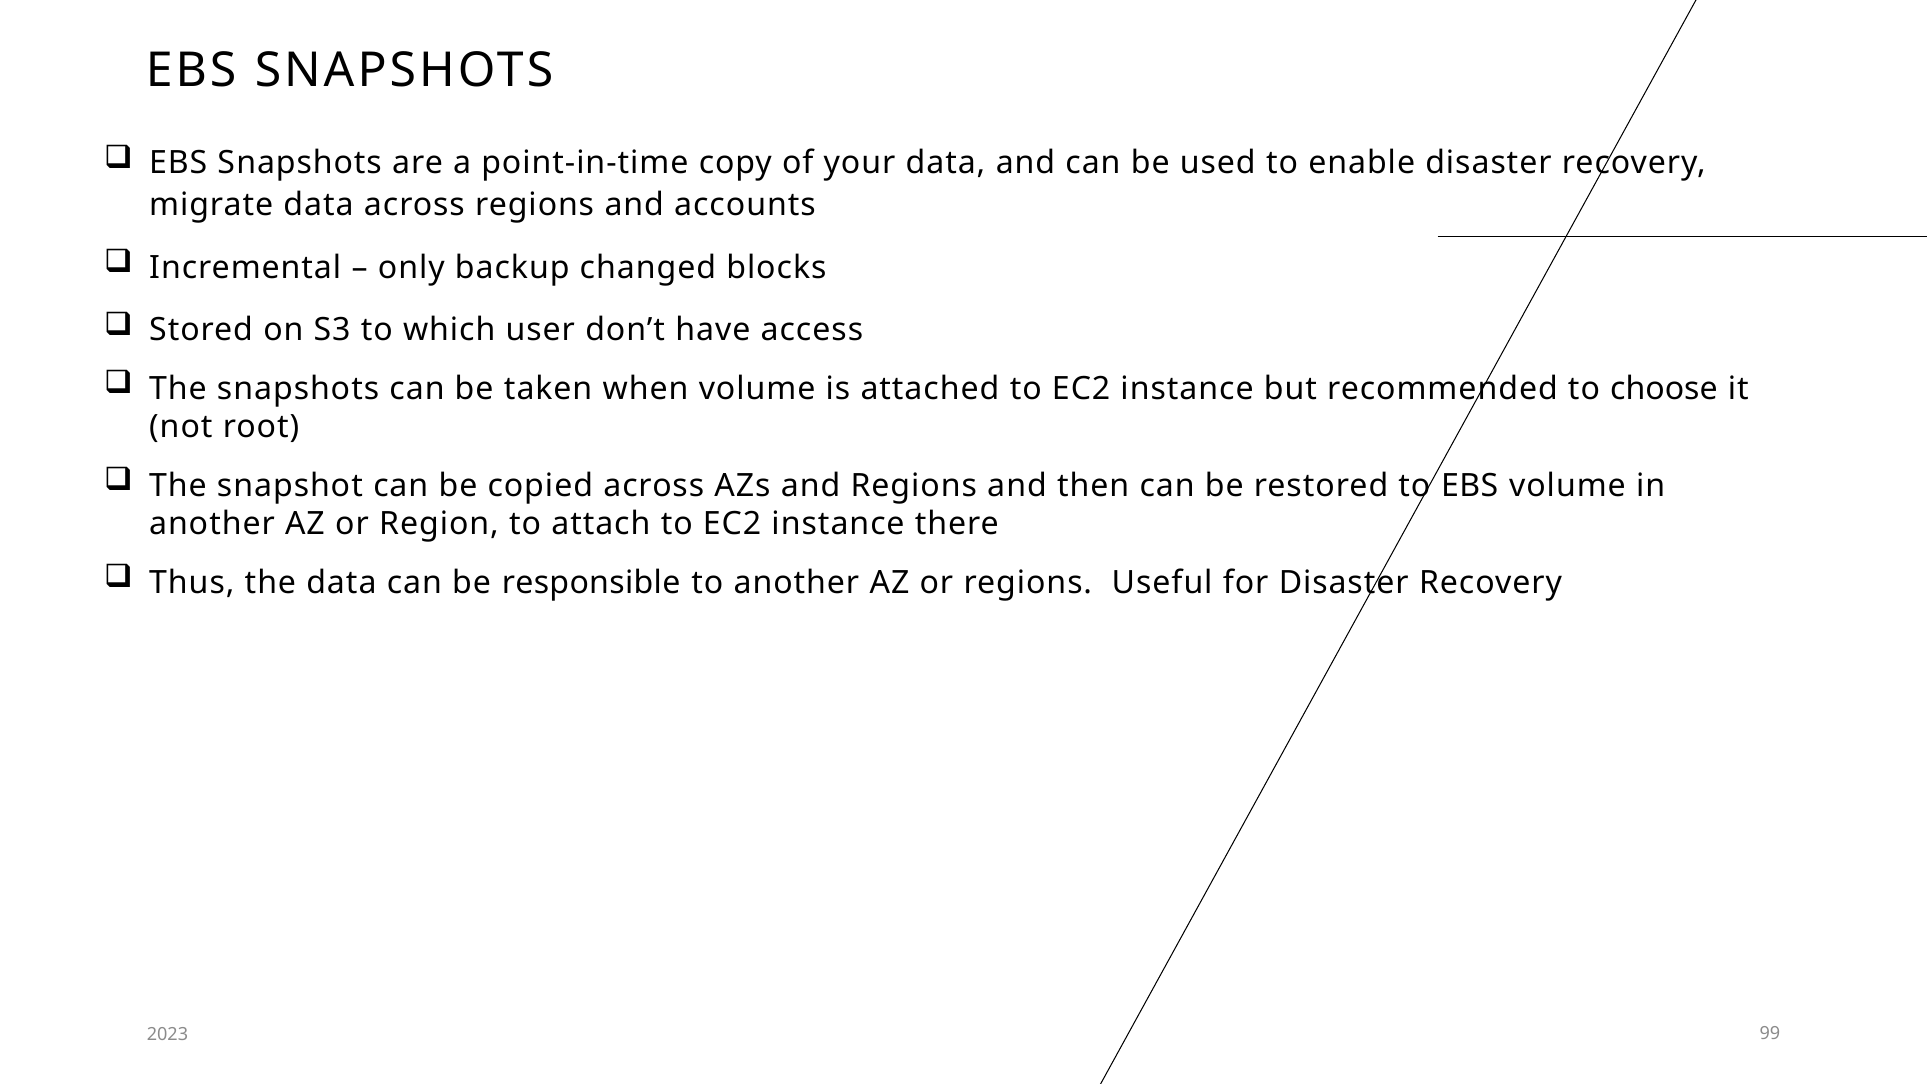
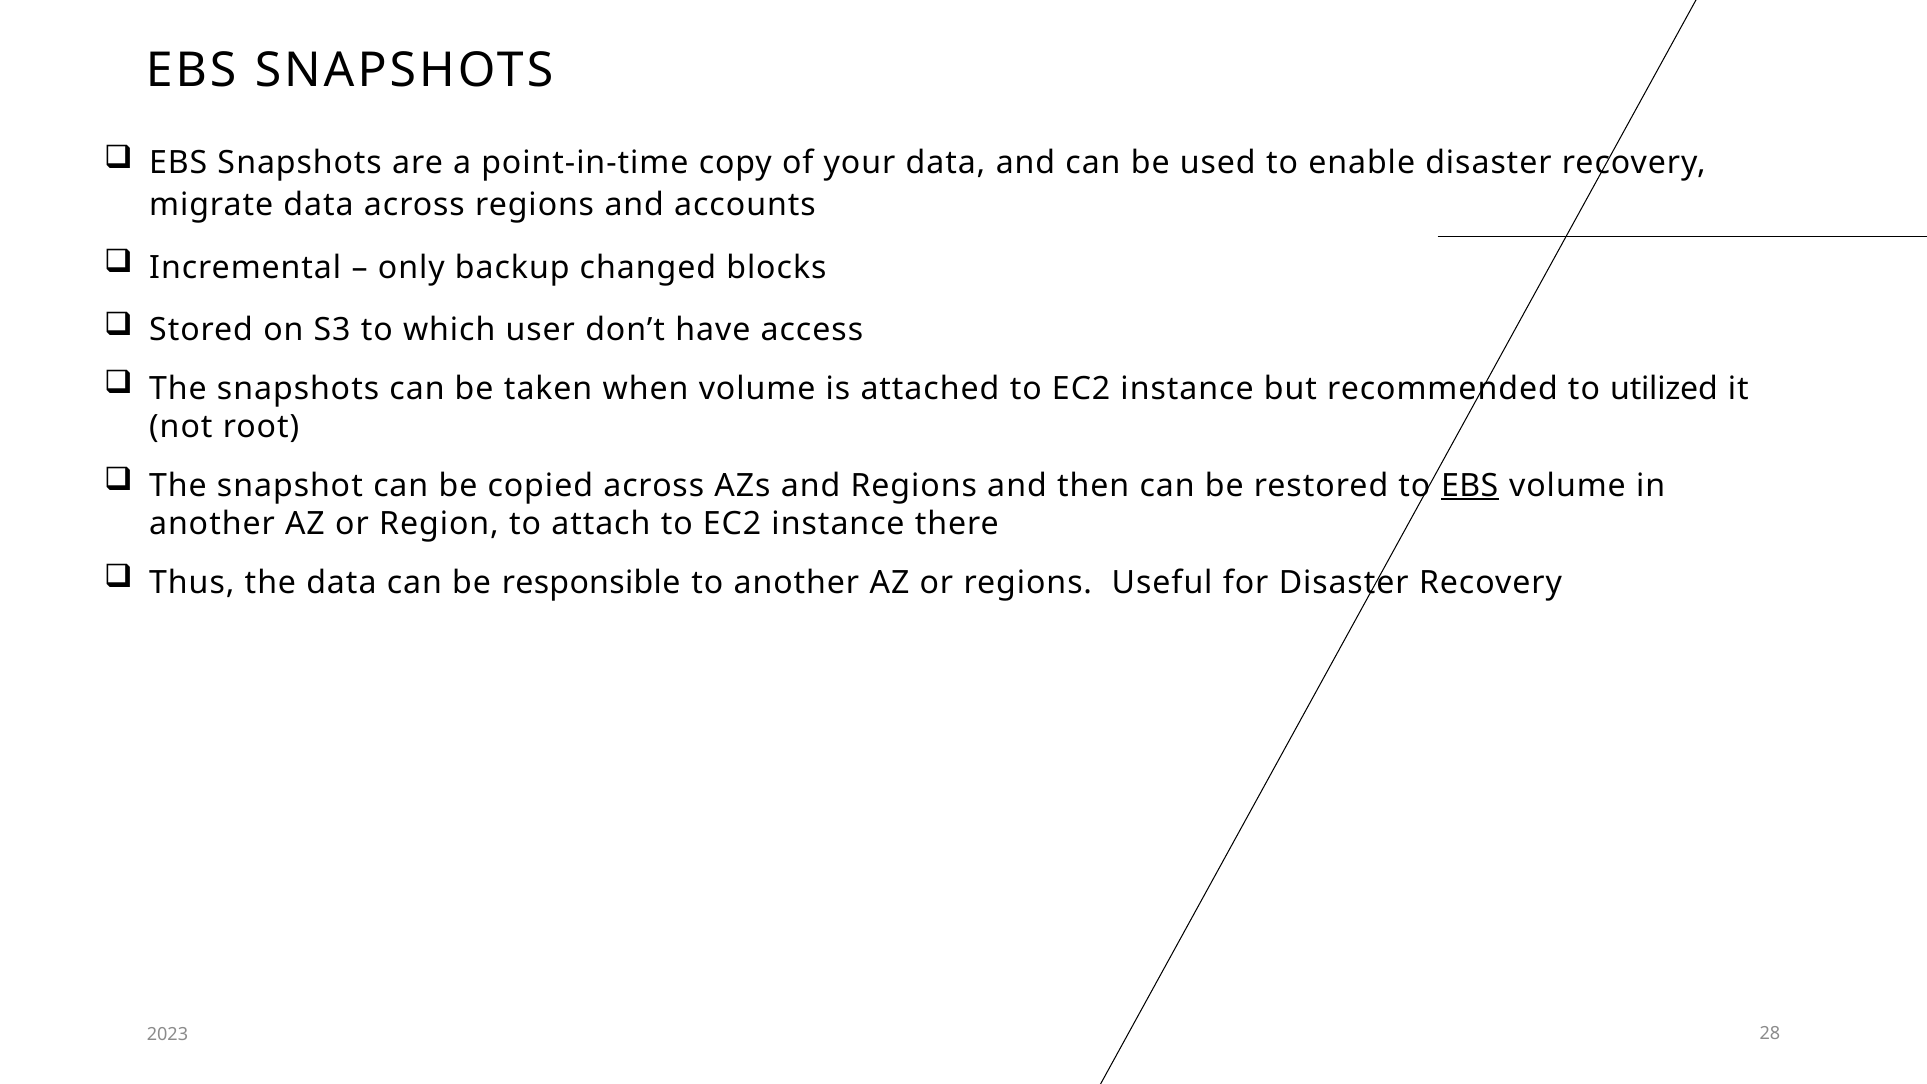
choose: choose -> utilized (1664, 388)
EBS underline: none -> present (1470, 485)
99: 99 -> 28 (1770, 1033)
